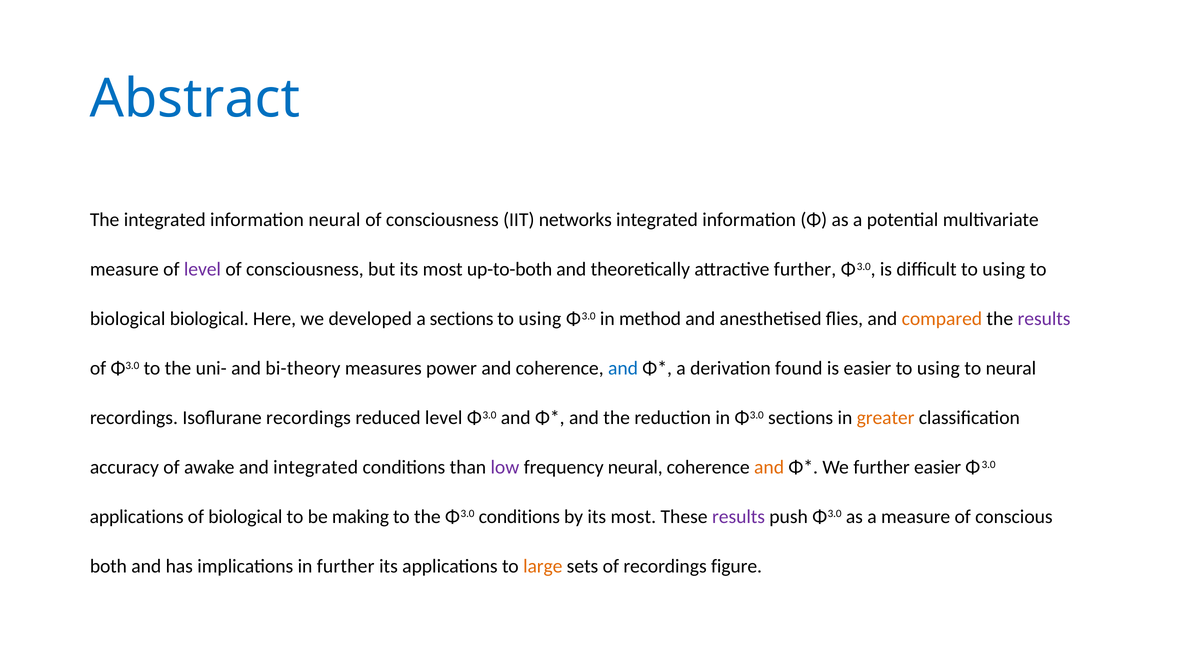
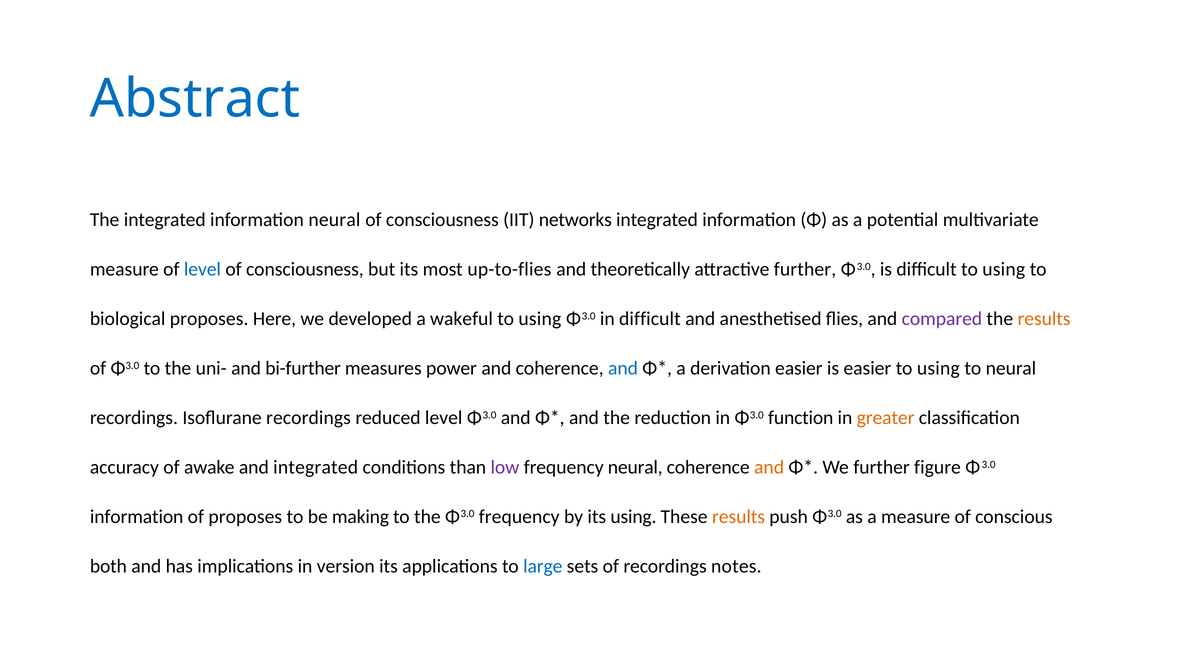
level colour: purple -> blue (202, 269)
up-to-both: up-to-both -> up-to-flies (509, 269)
biological biological: biological -> proposes (209, 319)
a sections: sections -> wakeful (461, 319)
in method: method -> difficult (650, 319)
compared colour: orange -> purple (942, 319)
results colour: purple -> orange (1044, 319)
bi-theory: bi-theory -> bi-further (303, 368)
derivation found: found -> easier (799, 368)
Φ3.0 sections: sections -> function (801, 418)
further easier: easier -> figure (937, 467)
applications: applications -> information (137, 517)
of biological: biological -> proposes (245, 517)
Φ3.0 conditions: conditions -> frequency (519, 517)
by its most: most -> using (633, 517)
results colour: purple -> orange (739, 517)
in further: further -> version (346, 566)
large colour: orange -> blue (543, 566)
figure: figure -> notes (736, 566)
